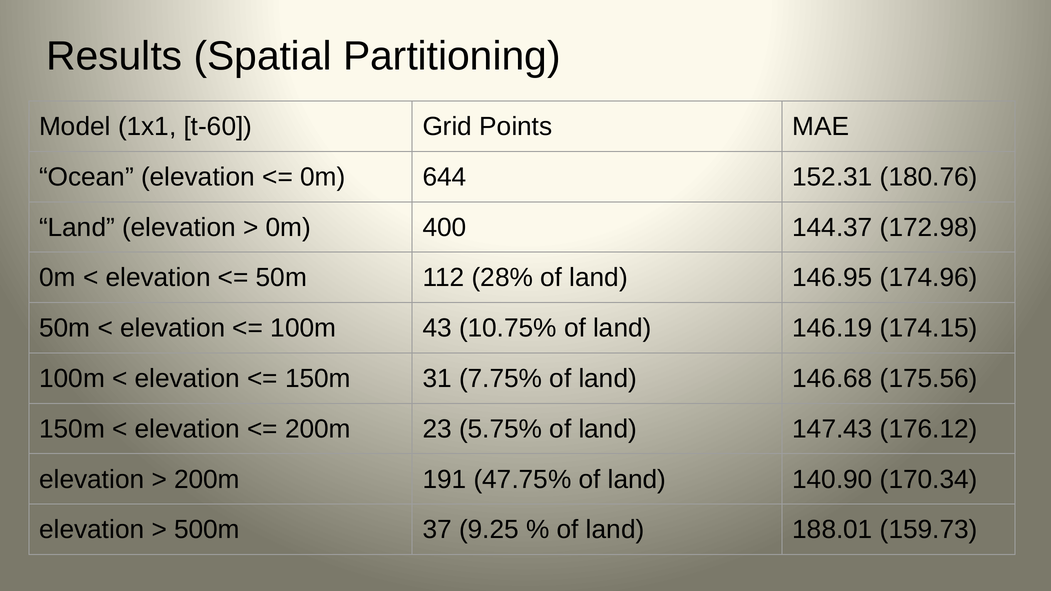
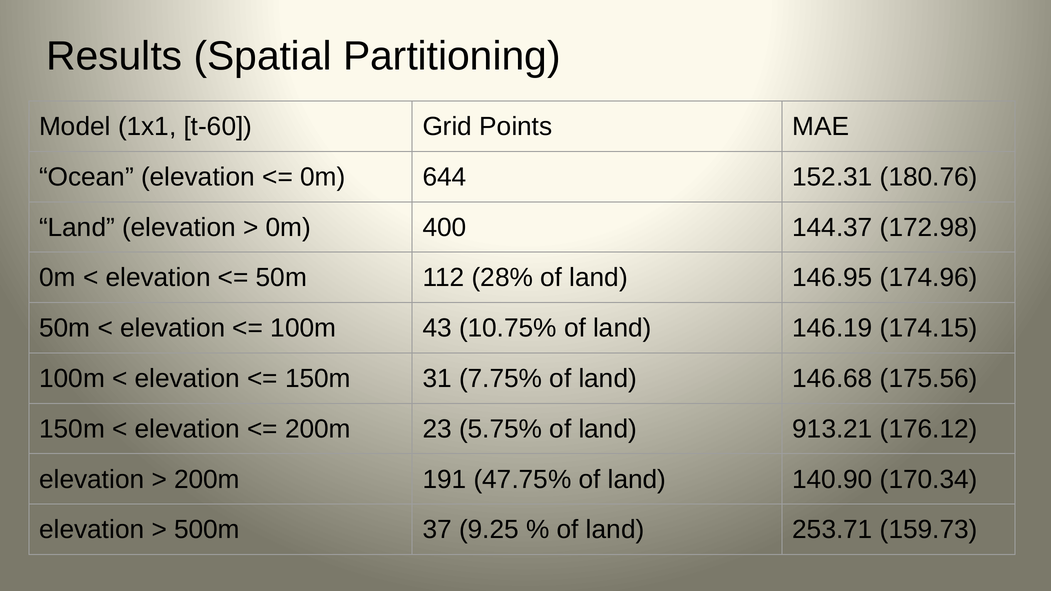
147.43: 147.43 -> 913.21 (832, 429)
188.01: 188.01 -> 253.71 (832, 530)
